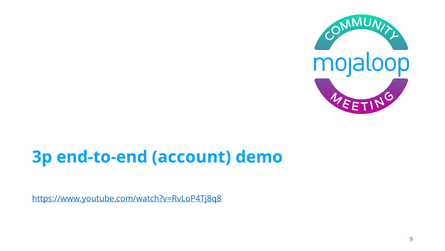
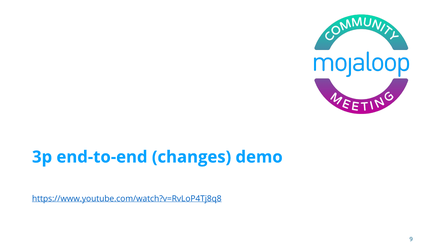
account: account -> changes (192, 157)
